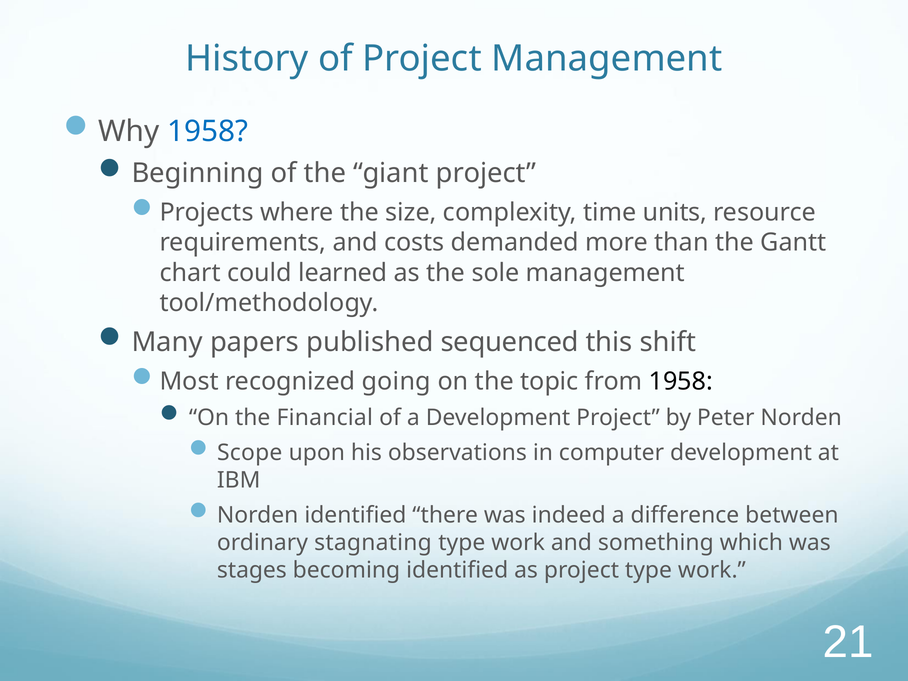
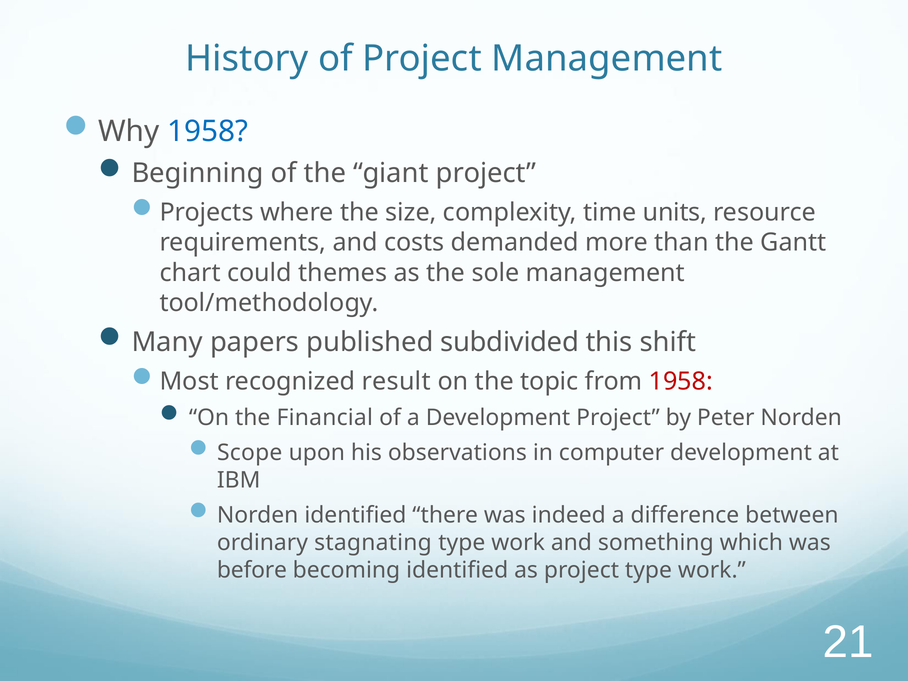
learned: learned -> themes (343, 273)
sequenced: sequenced -> subdivided (510, 342)
going: going -> result (396, 381)
1958 colour: black -> red (681, 381)
stages: stages -> before (252, 570)
